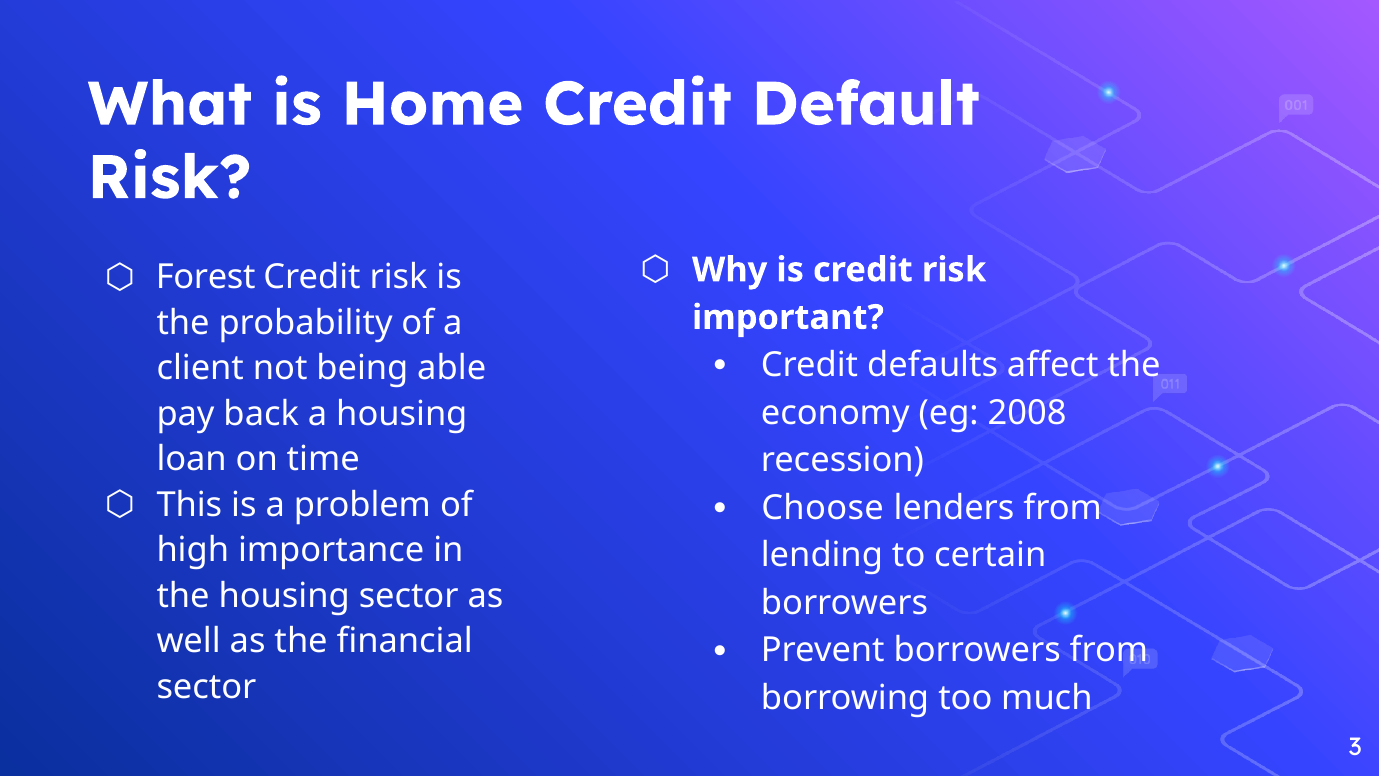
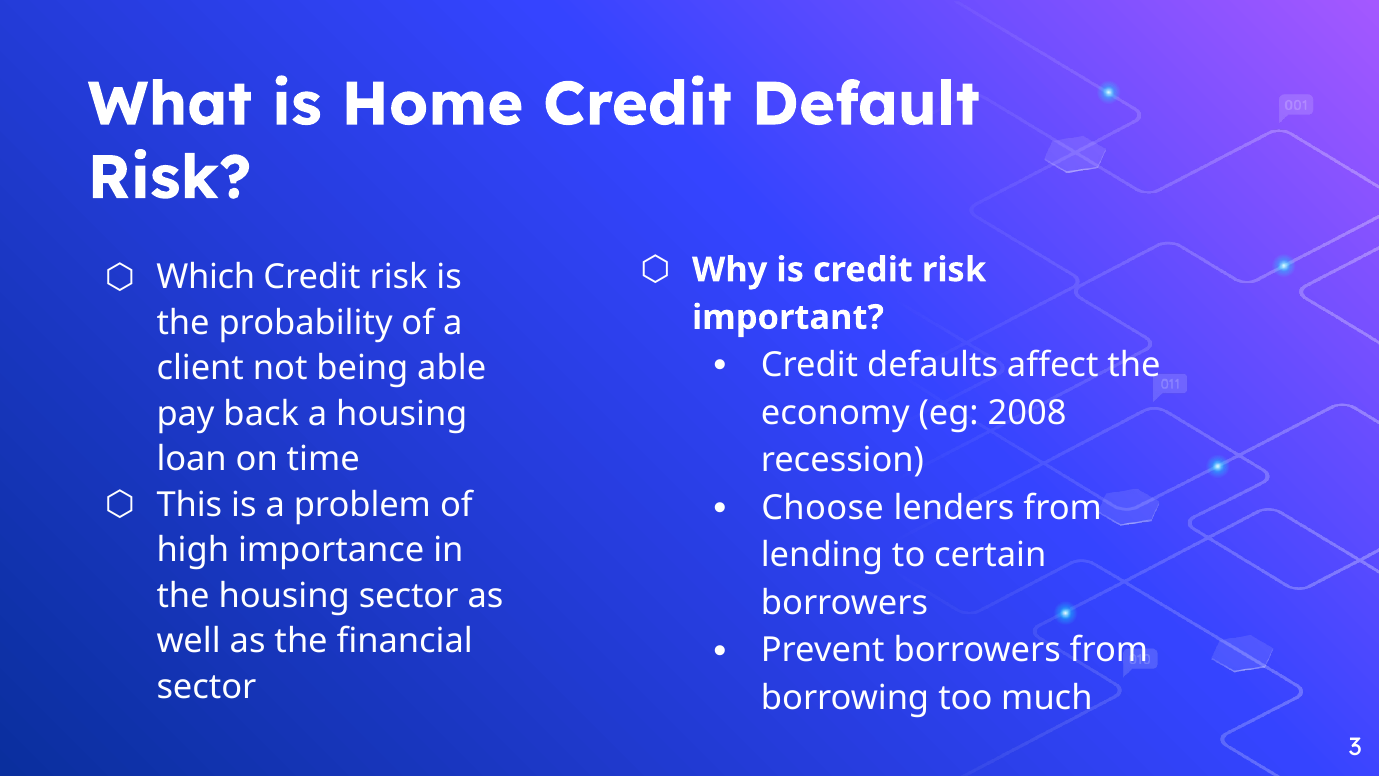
Forest: Forest -> Which (206, 277)
